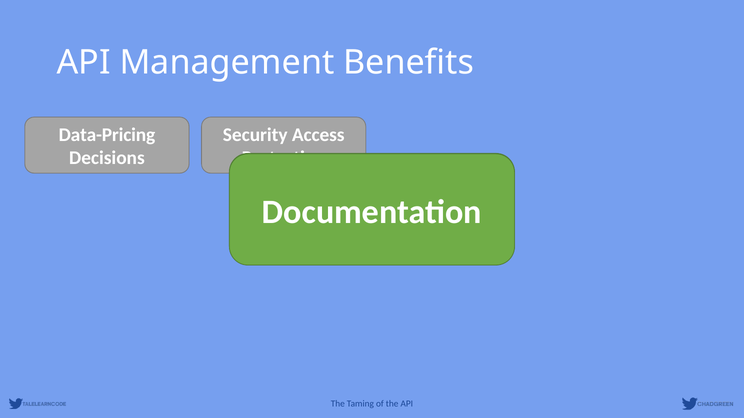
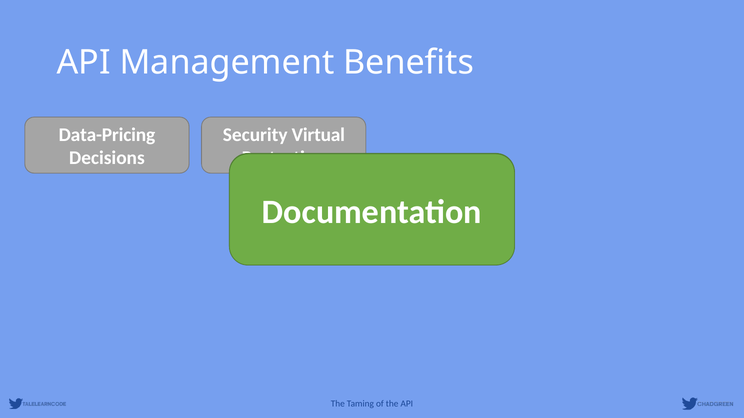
Access: Access -> Virtual (318, 135)
